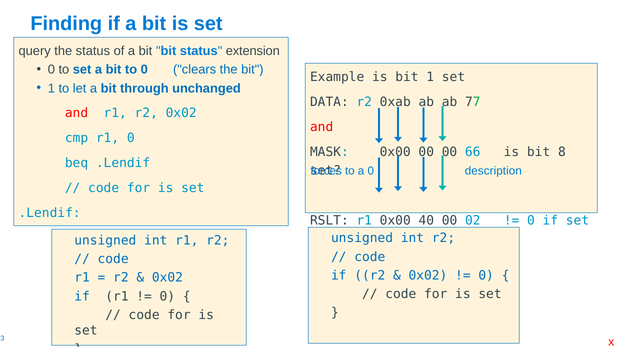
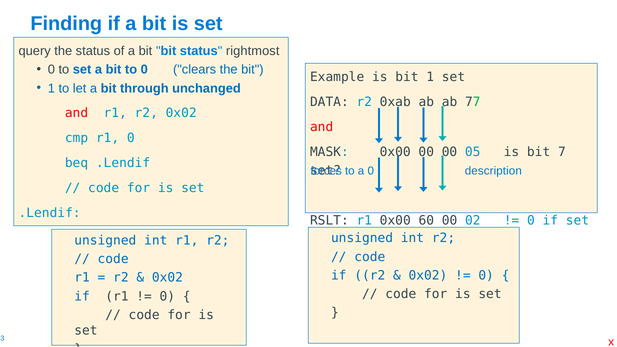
extension: extension -> rightmost (253, 51)
66: 66 -> 05 (473, 152)
8: 8 -> 7 (562, 152)
40: 40 -> 60 (426, 220)
